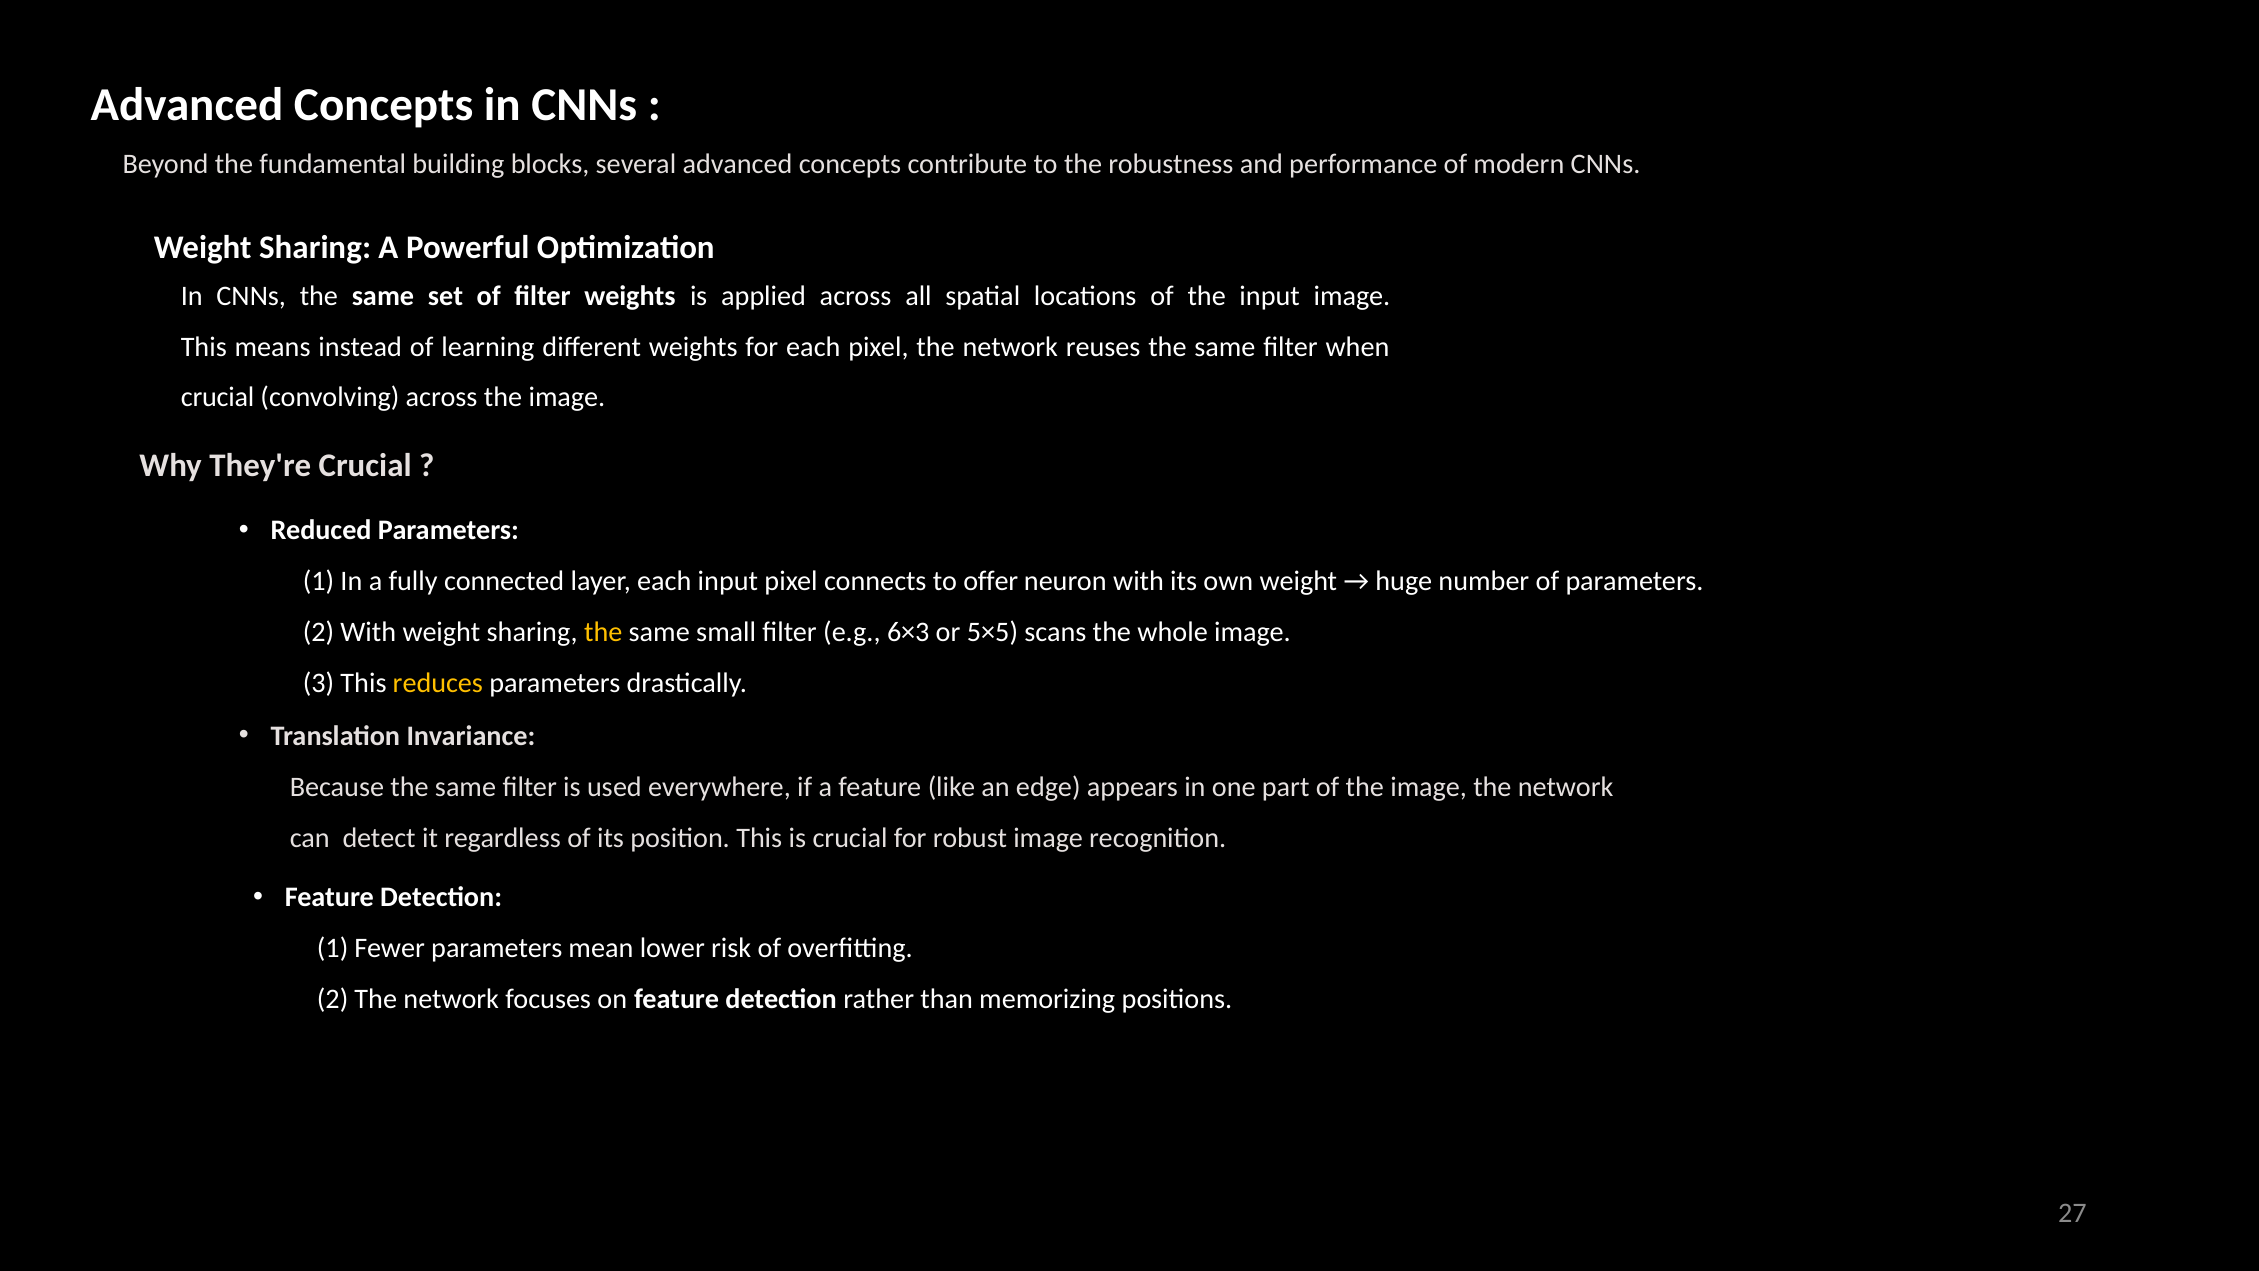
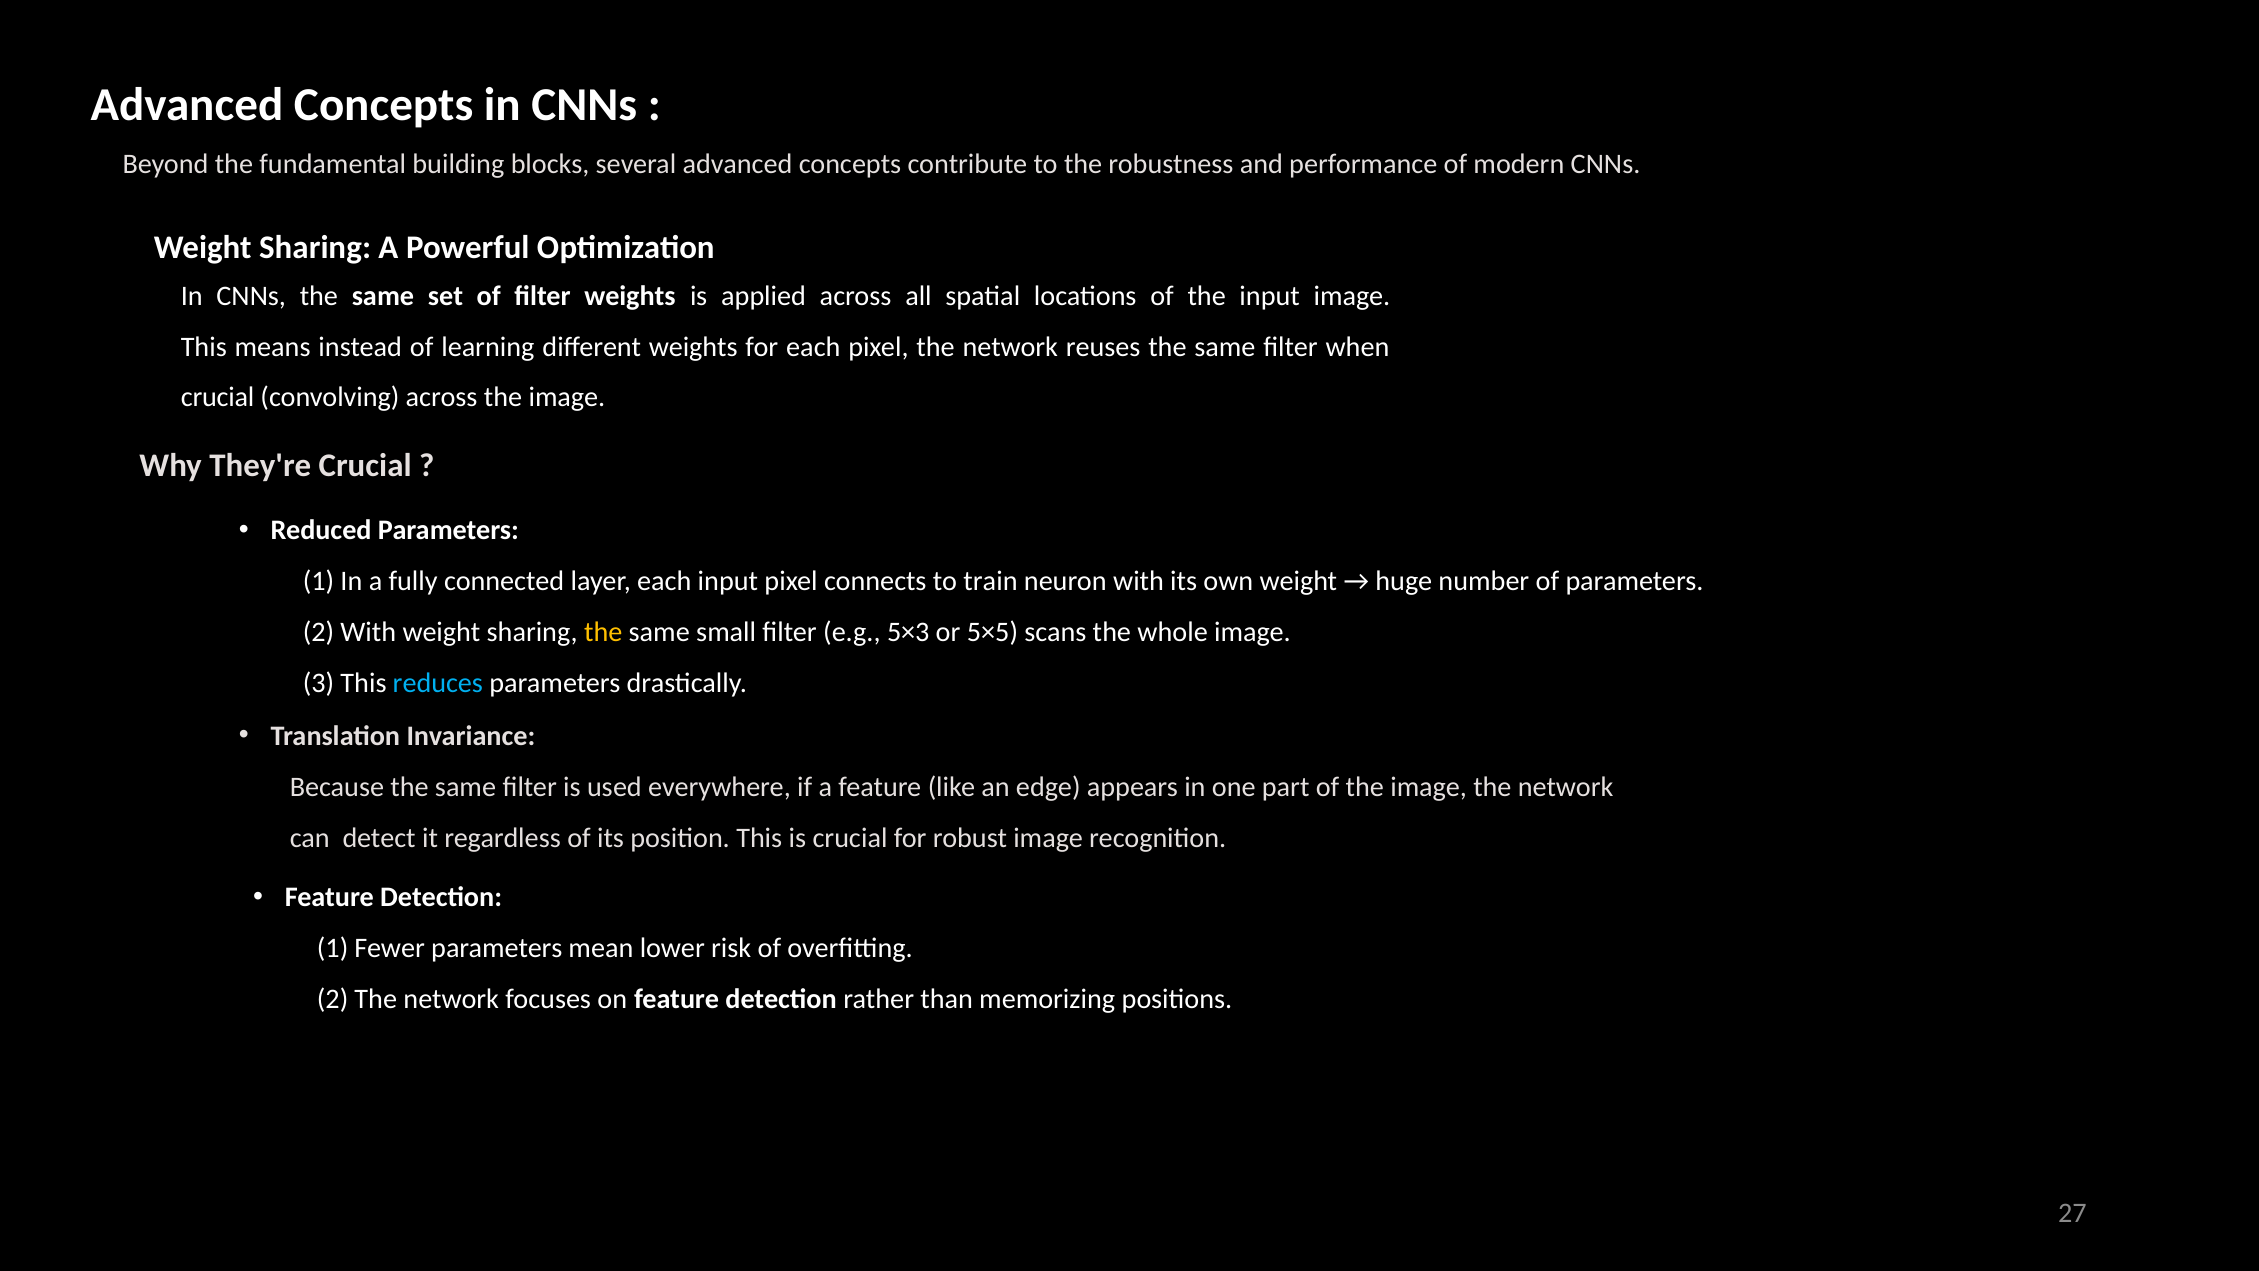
offer: offer -> train (991, 581)
6×3: 6×3 -> 5×3 (908, 632)
reduces colour: yellow -> light blue (438, 683)
